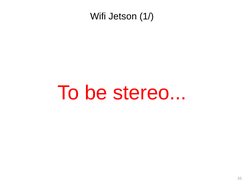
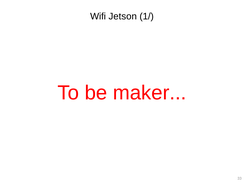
stereo: stereo -> maker (150, 93)
